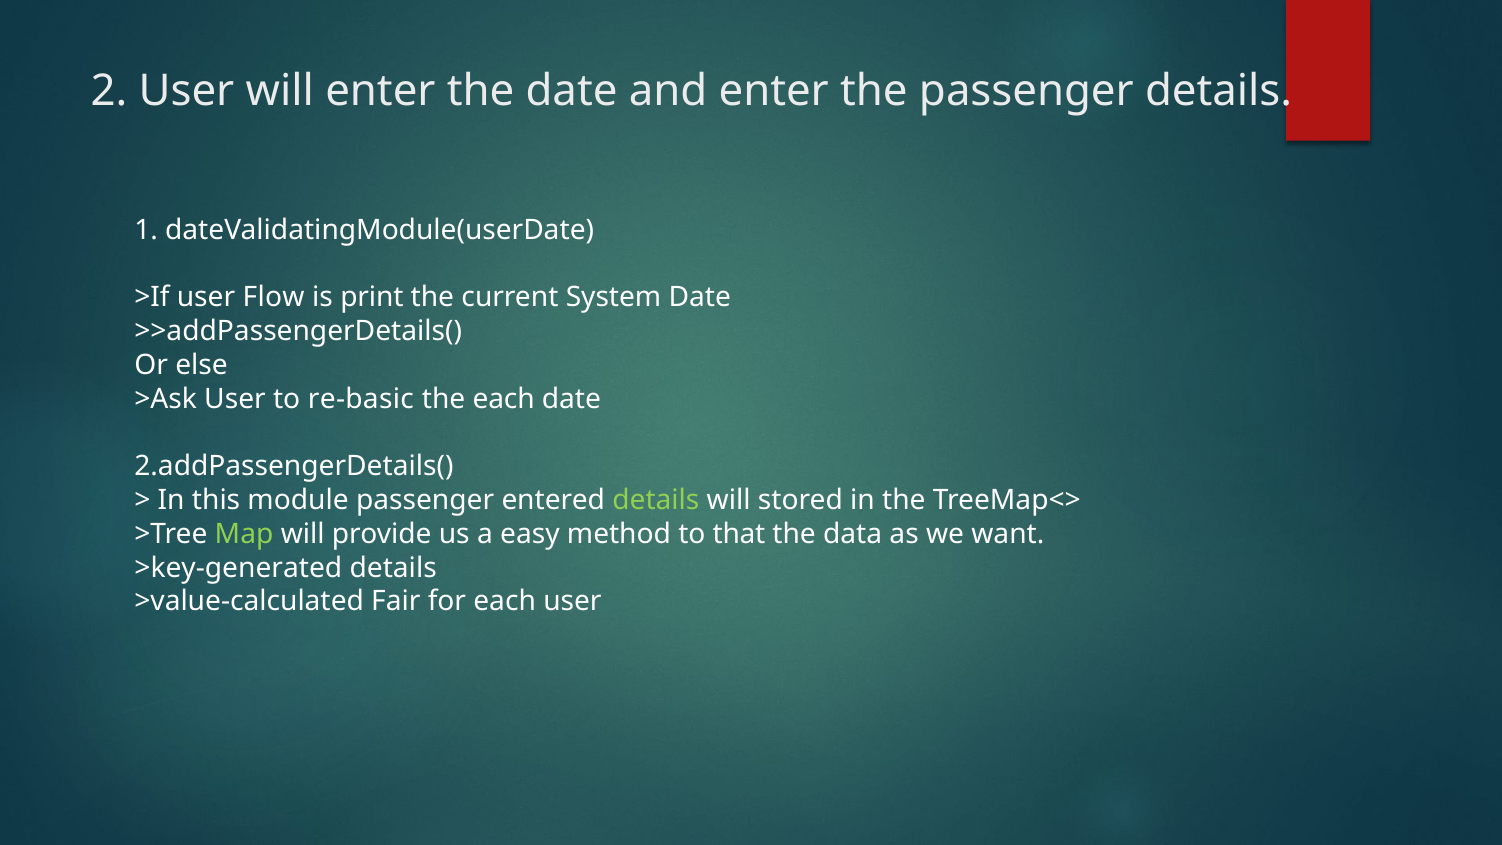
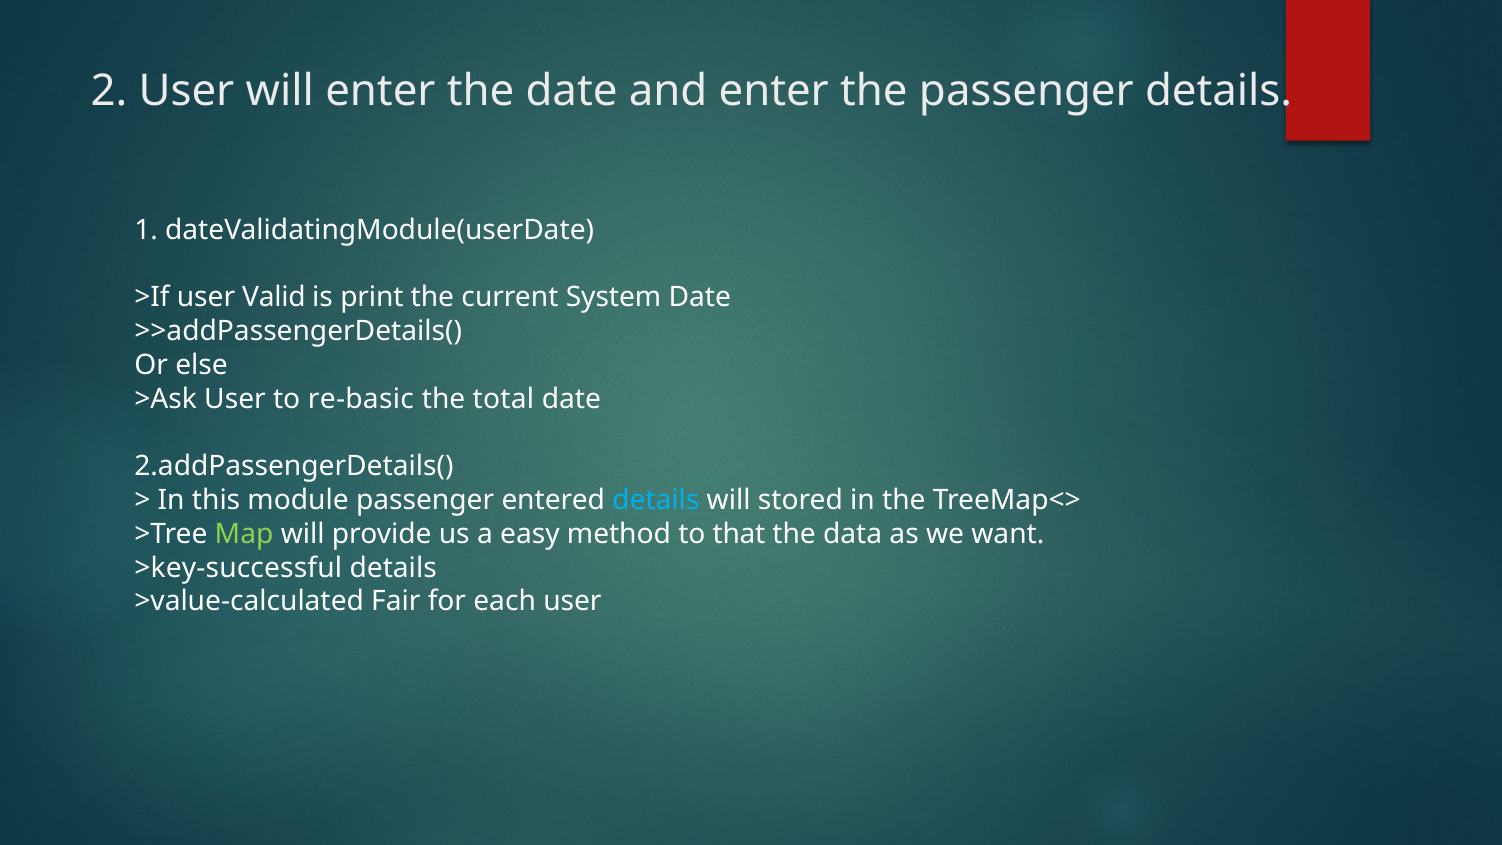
Flow: Flow -> Valid (274, 297)
the each: each -> total (503, 399)
details colour: light green -> light blue (656, 500)
>key-generated: >key-generated -> >key-successful (238, 568)
